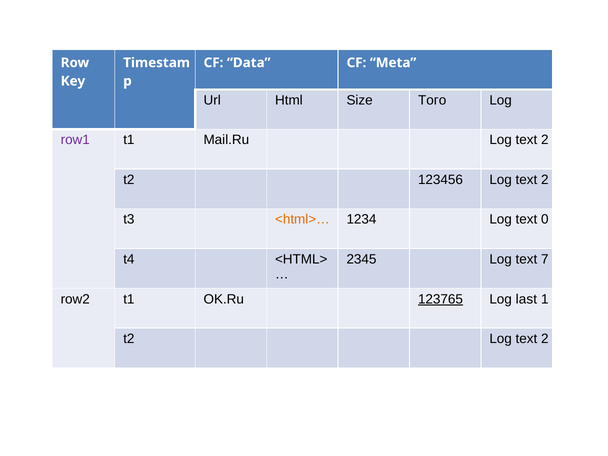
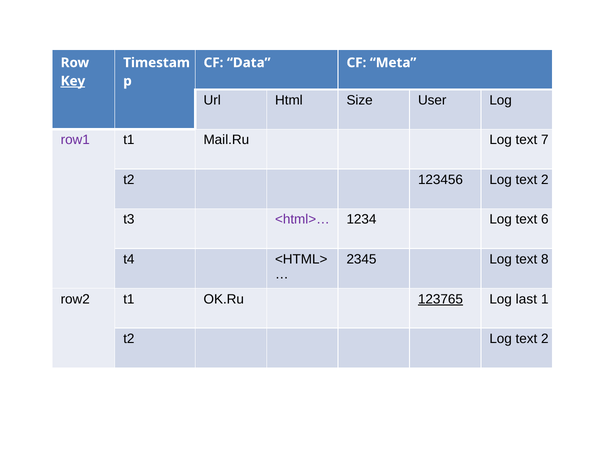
Key underline: none -> present (73, 81)
Того: Того -> User (432, 100)
Mail.Ru Log text 2: 2 -> 7 (545, 140)
<html>… colour: orange -> purple (302, 220)
0: 0 -> 6 (545, 220)
7: 7 -> 8 (545, 259)
